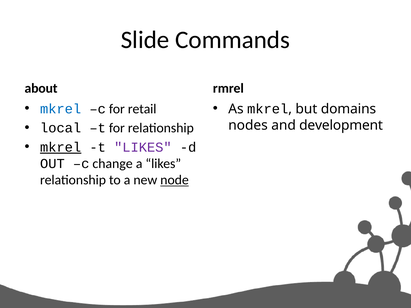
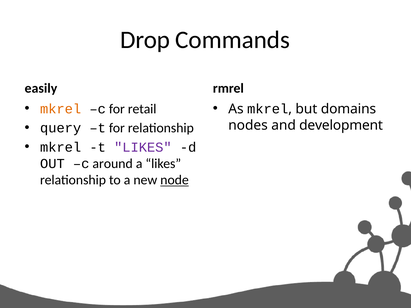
Slide: Slide -> Drop (145, 40)
about: about -> easily (41, 88)
mkrel colour: blue -> orange (61, 109)
local: local -> query (61, 128)
mkrel underline: present -> none (61, 147)
change: change -> around (113, 164)
